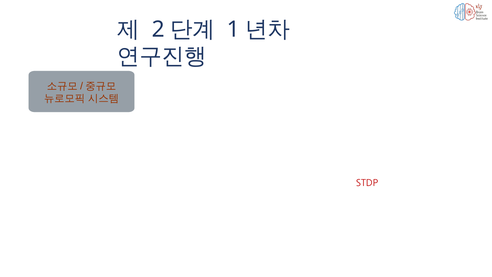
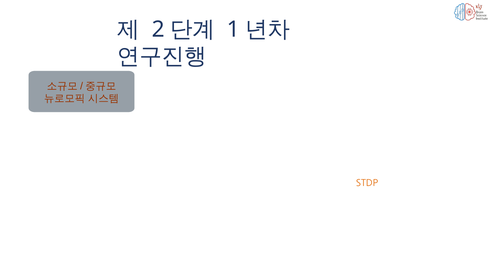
STDP colour: red -> orange (367, 183)
